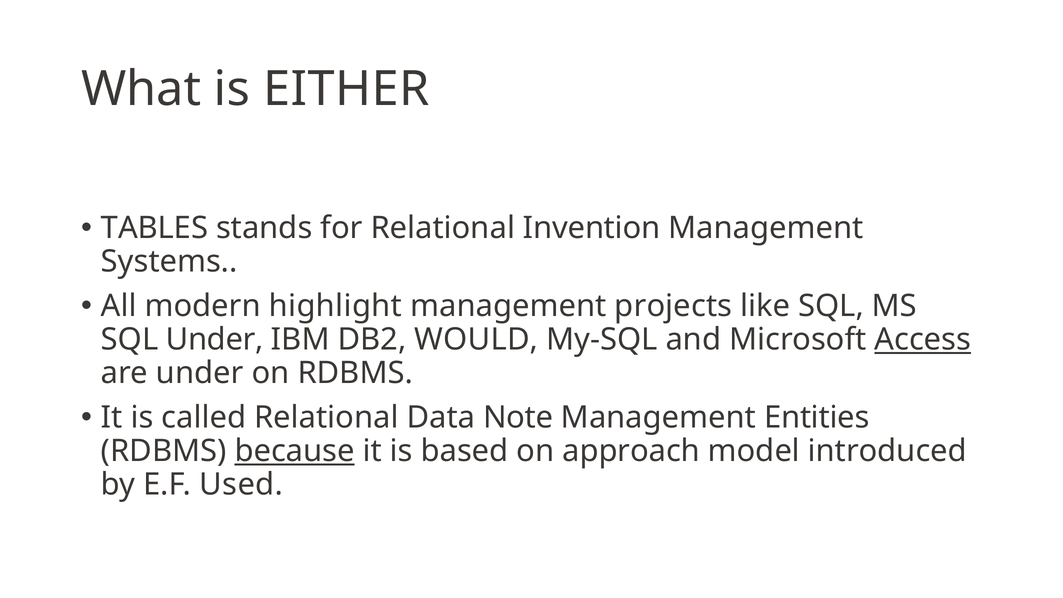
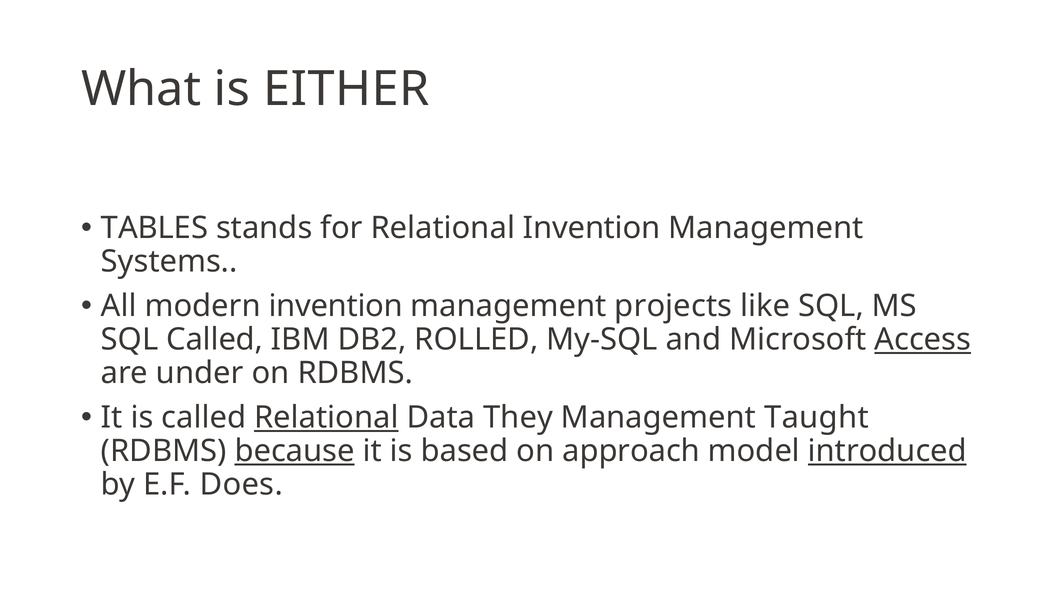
modern highlight: highlight -> invention (336, 306)
SQL Under: Under -> Called (215, 340)
WOULD: WOULD -> ROLLED (476, 340)
Relational underline: none -> present (326, 418)
Note: Note -> They (518, 418)
Entities: Entities -> Taught (817, 418)
introduced underline: none -> present (887, 451)
Used: Used -> Does (241, 485)
